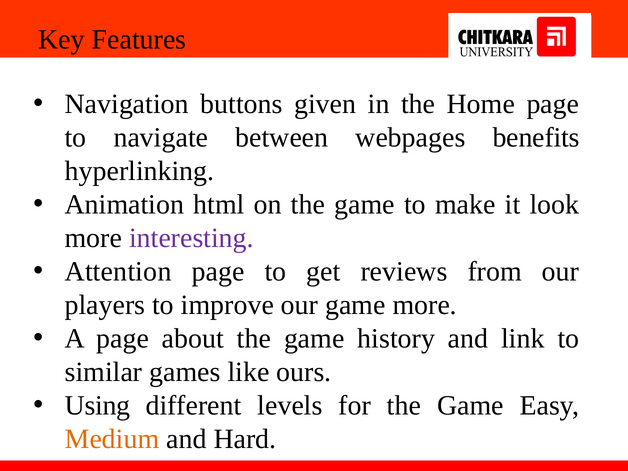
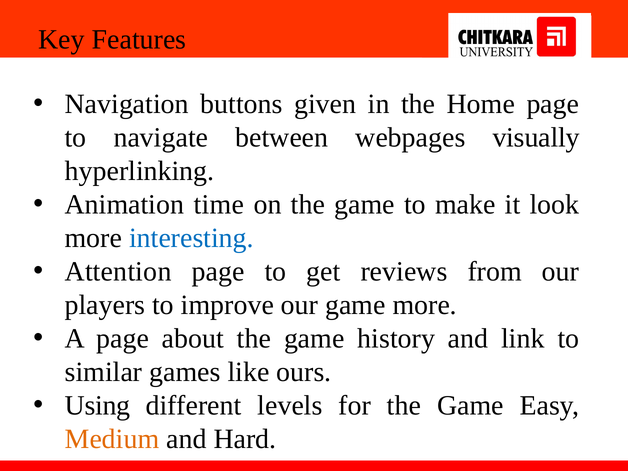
benefits: benefits -> visually (536, 137)
html: html -> time (219, 204)
interesting colour: purple -> blue (191, 238)
